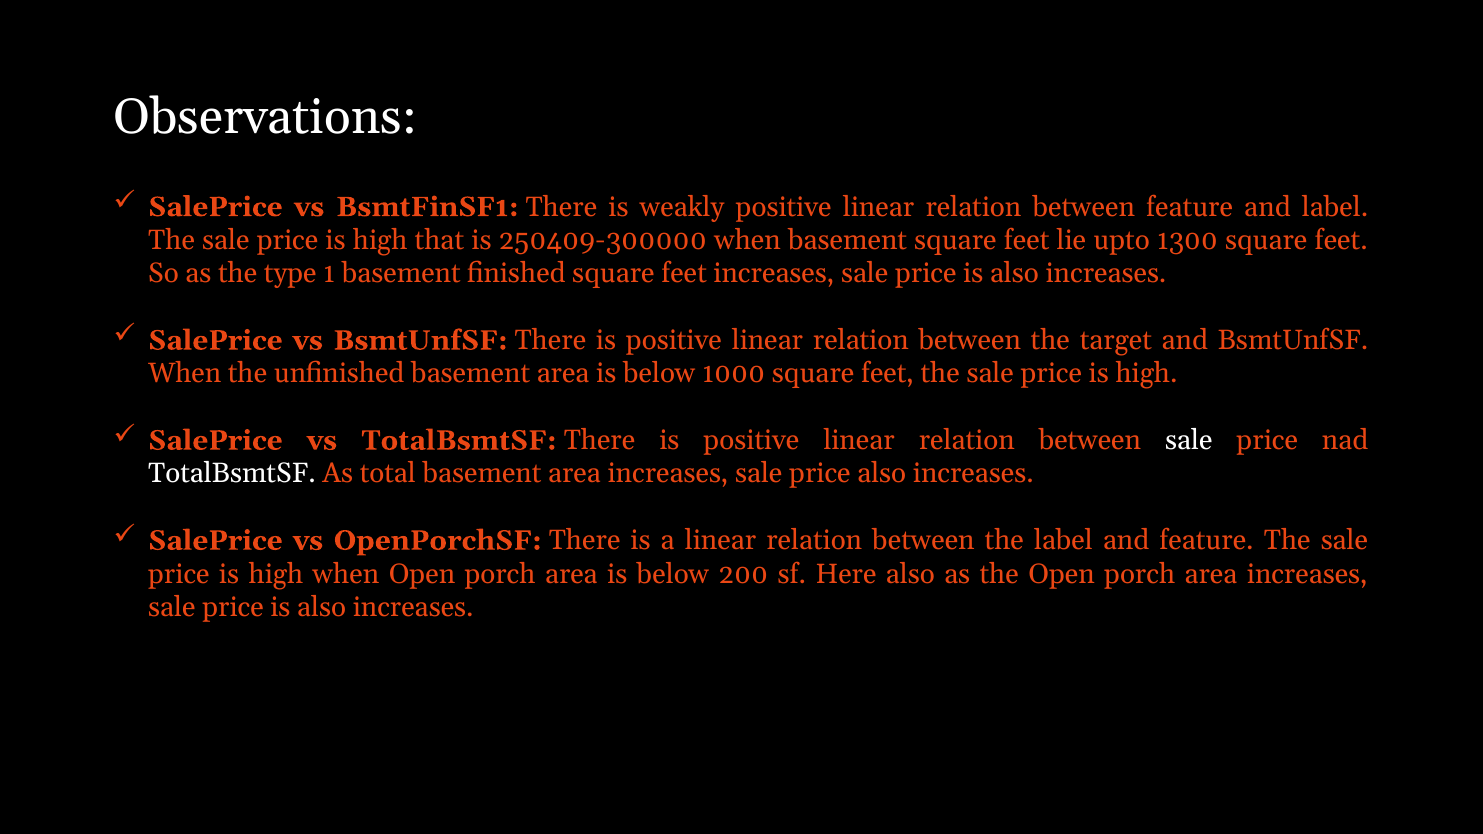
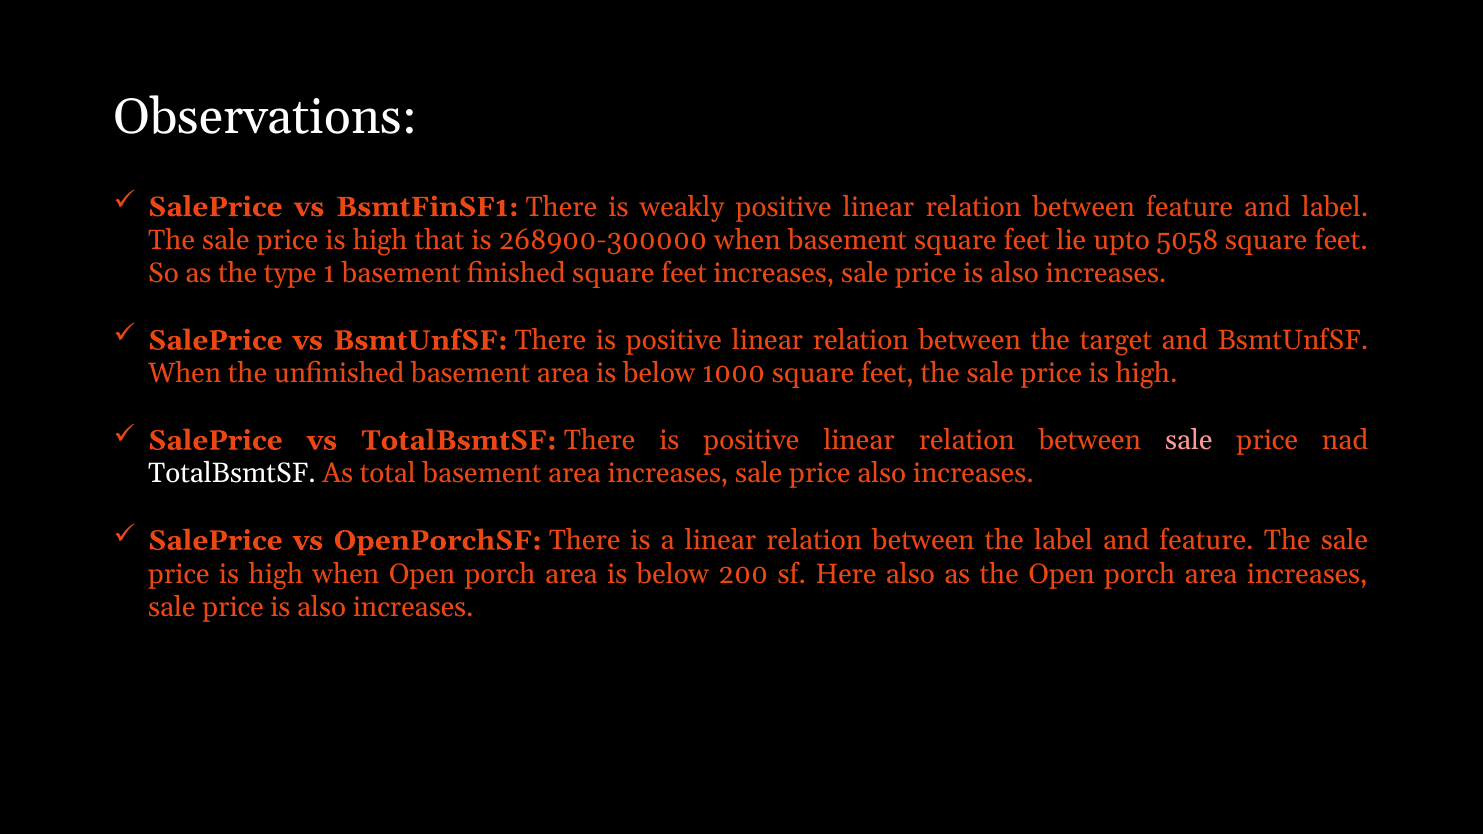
250409-300000: 250409-300000 -> 268900-300000 (603, 240)
1300: 1300 -> 5058 (1188, 240)
sale colour: white -> pink (1189, 441)
